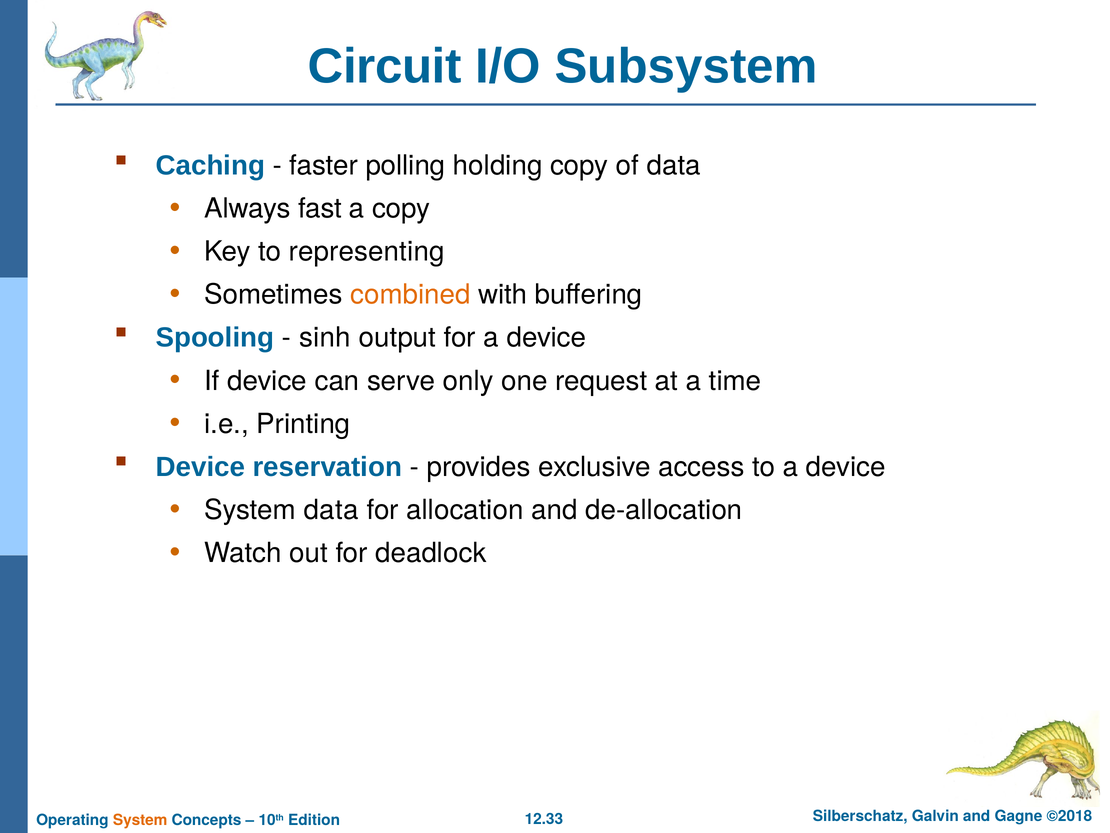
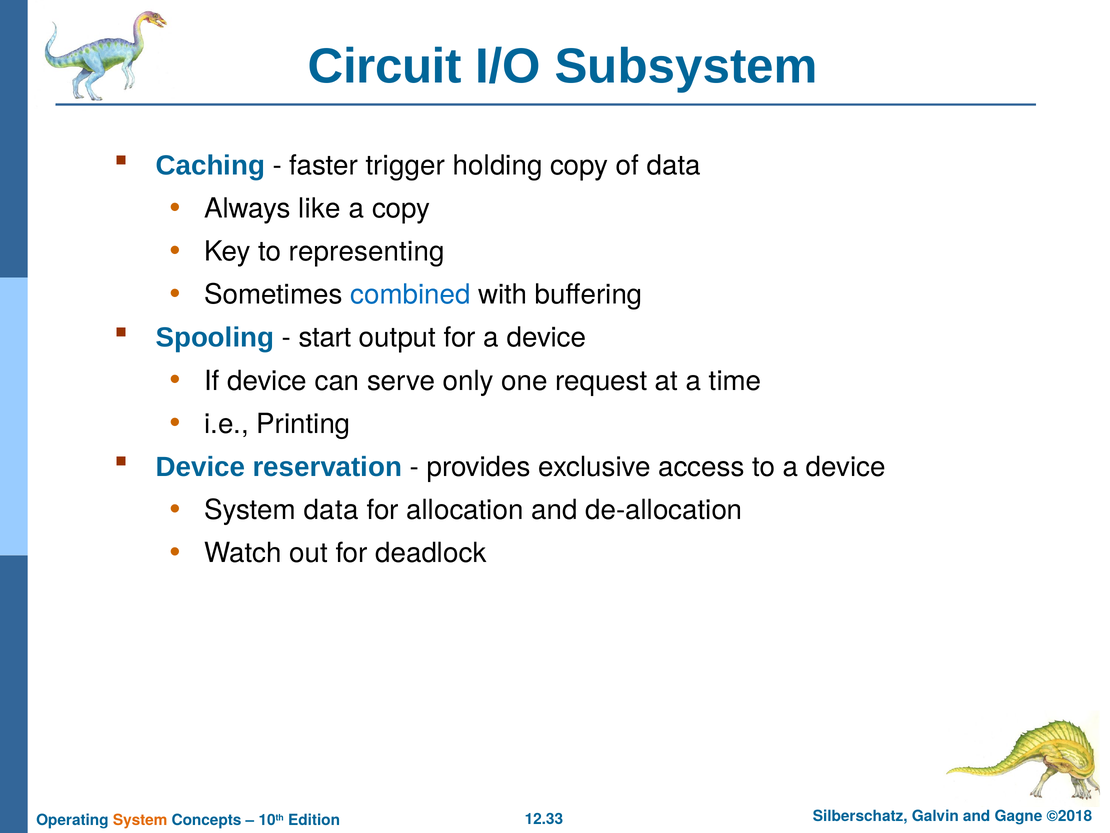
polling: polling -> trigger (405, 166)
fast: fast -> like (320, 209)
combined colour: orange -> blue (410, 295)
sinh: sinh -> start (325, 338)
